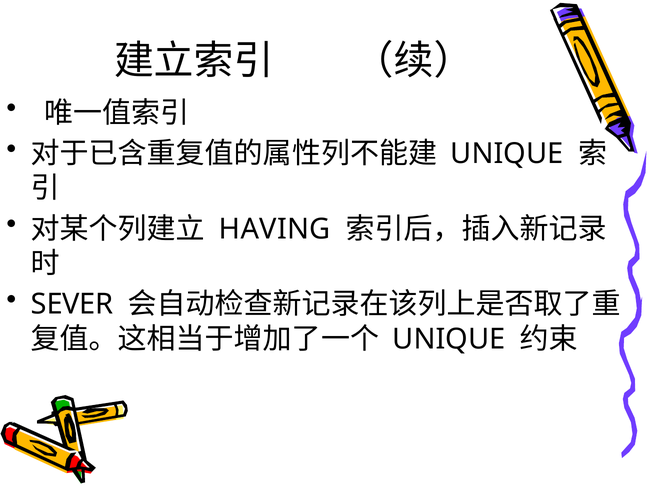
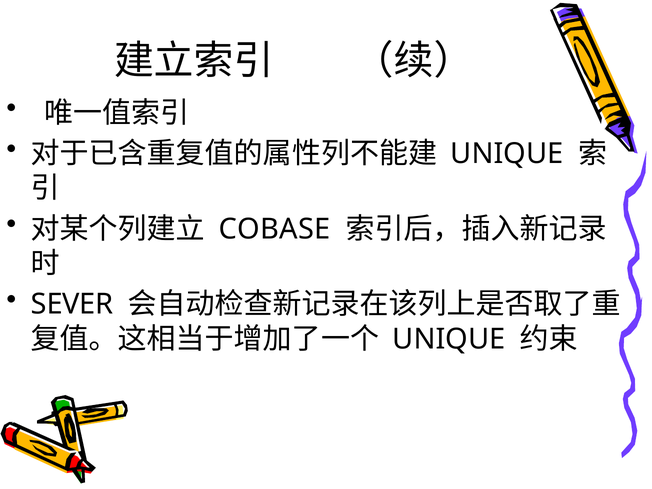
HAVING: HAVING -> COBASE (275, 229)
